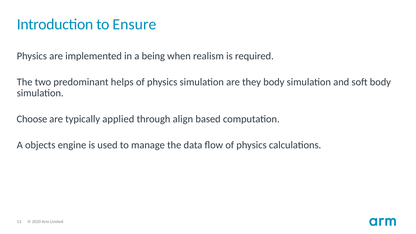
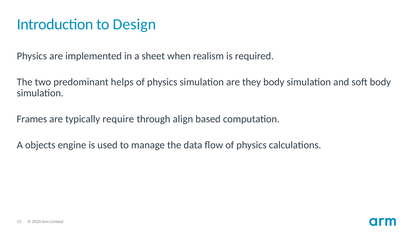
Ensure: Ensure -> Design (134, 24)
being: being -> sheet (153, 56)
Choose: Choose -> Frames (32, 119)
applied: applied -> require (118, 119)
